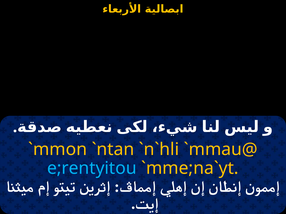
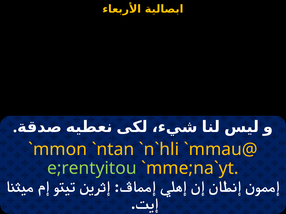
e;rentyitou colour: light blue -> light green (92, 169)
